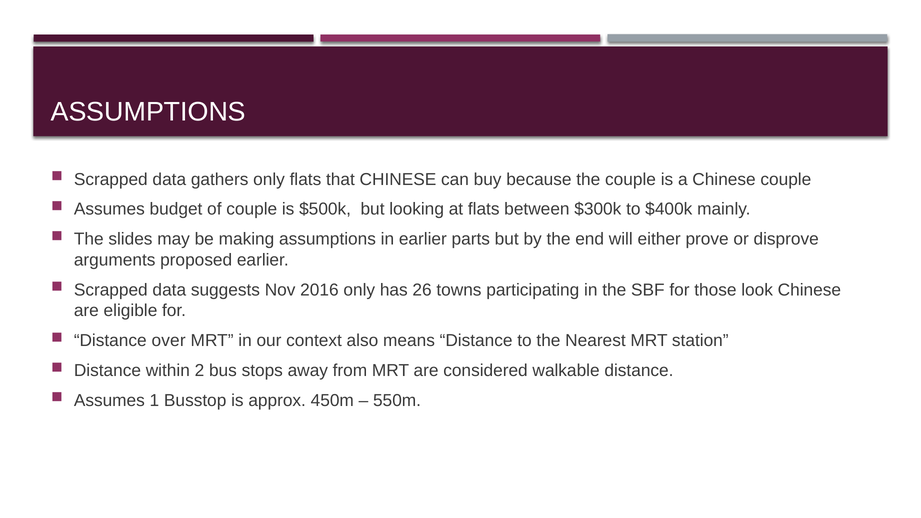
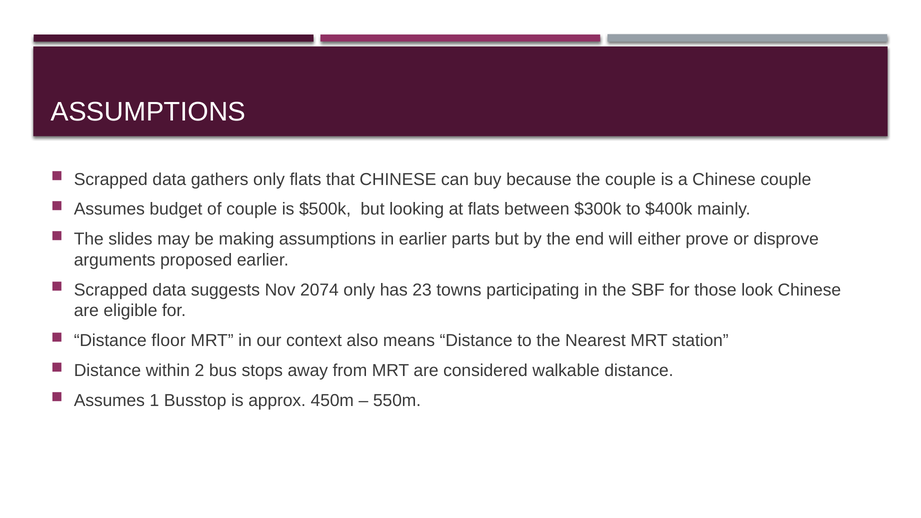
2016: 2016 -> 2074 (319, 290)
26: 26 -> 23 (422, 290)
over: over -> floor (169, 341)
